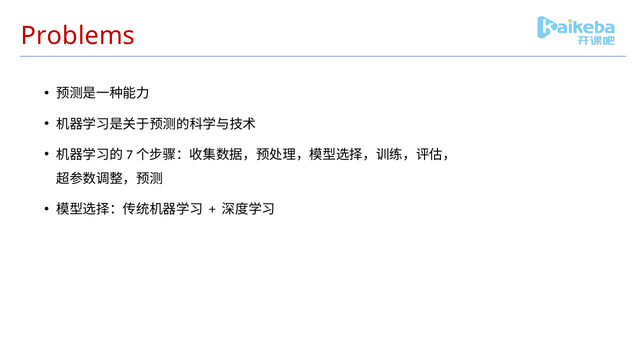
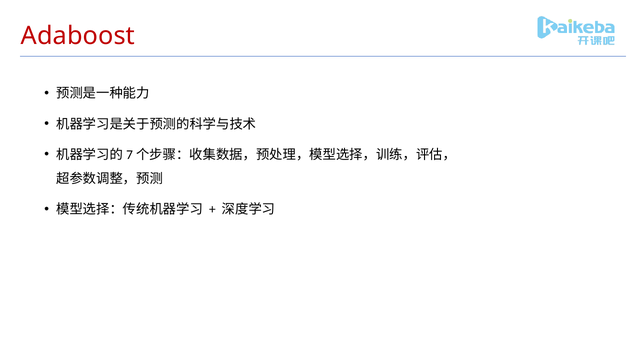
Problems: Problems -> Adaboost (78, 36)
